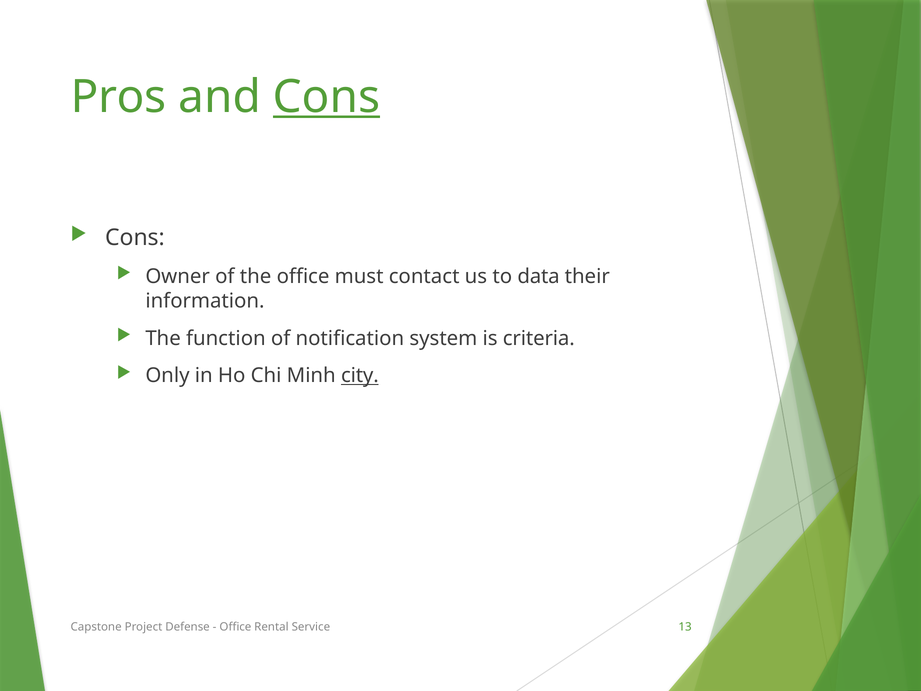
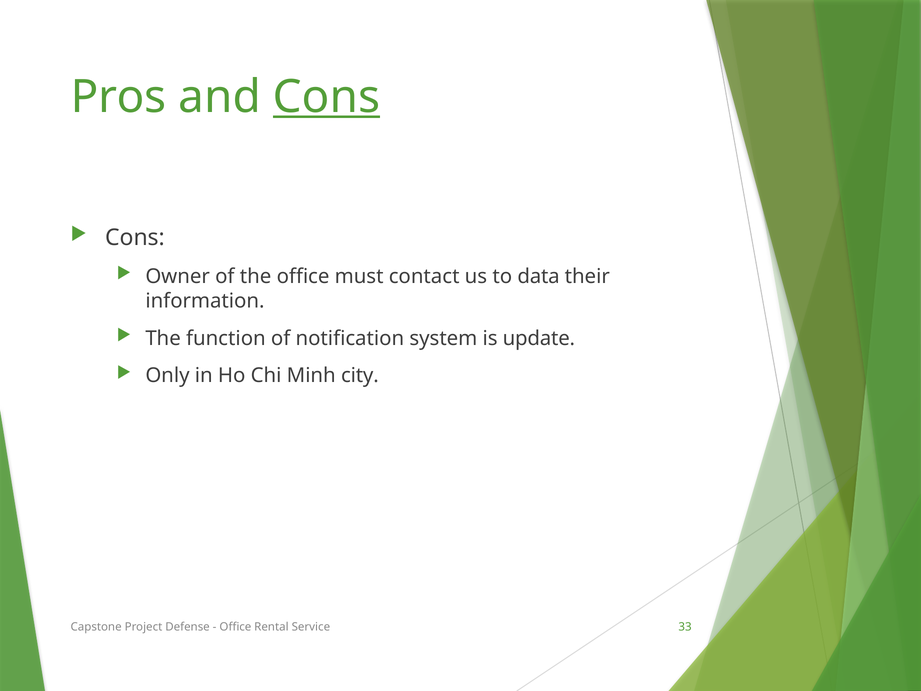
criteria: criteria -> update (539, 338)
city underline: present -> none (360, 375)
13: 13 -> 33 (685, 627)
